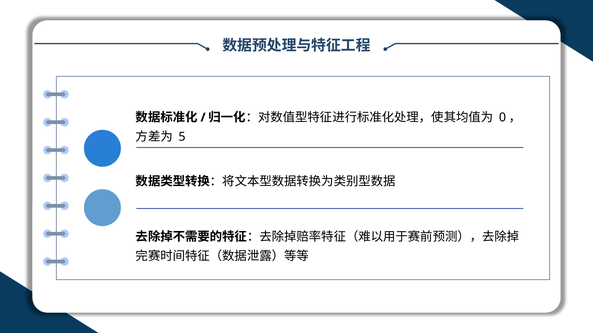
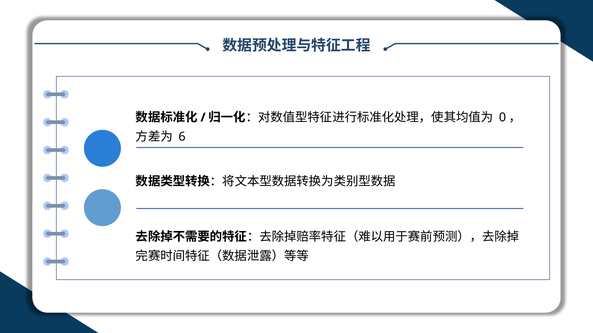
5: 5 -> 6 (182, 137)
